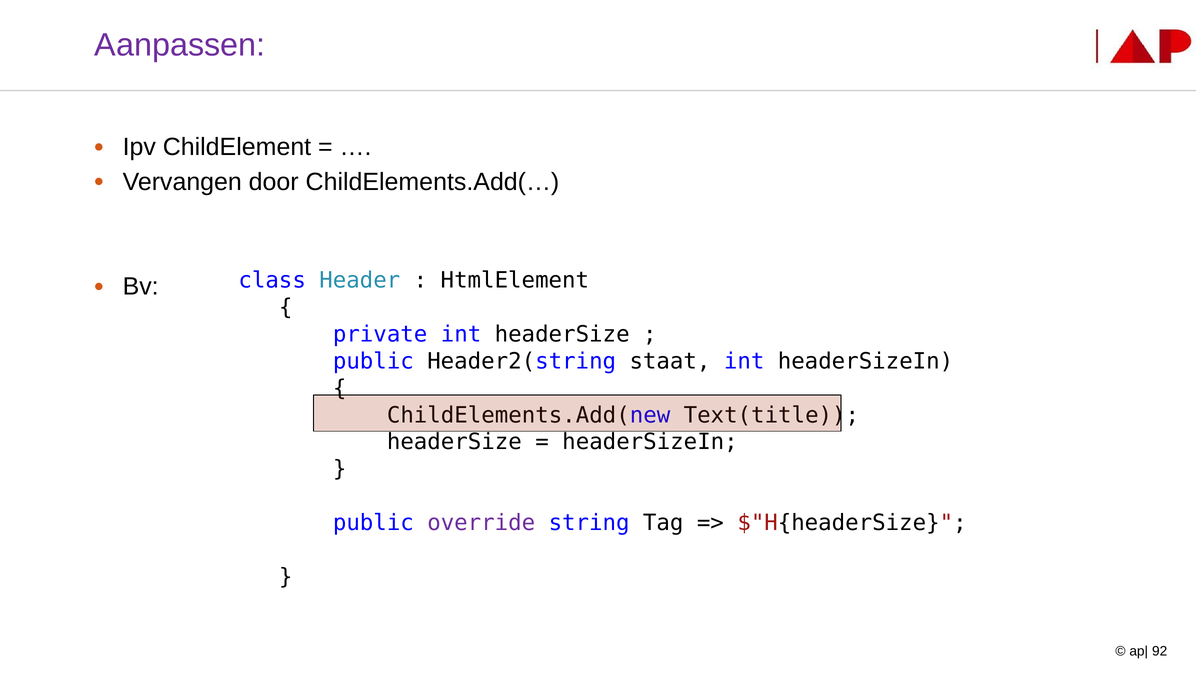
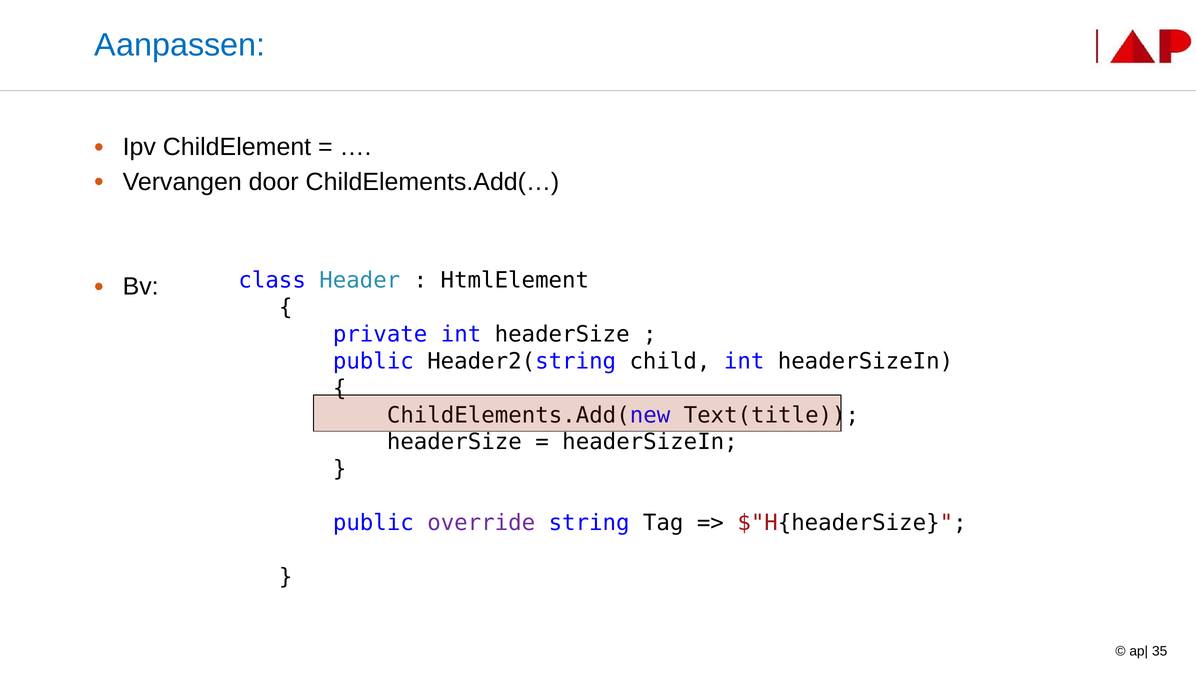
Aanpassen colour: purple -> blue (180, 45)
staat: staat -> child (670, 361)
92: 92 -> 35 (1160, 651)
